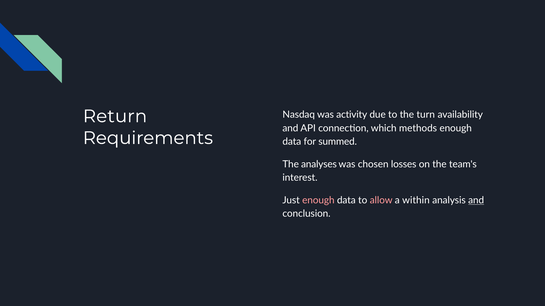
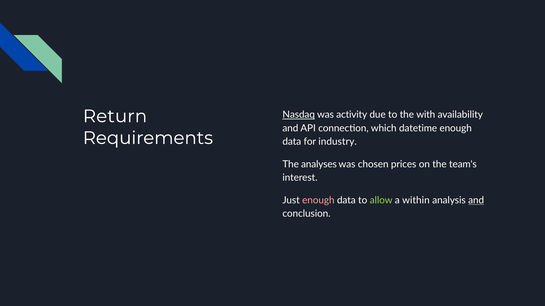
Nasdaq underline: none -> present (299, 115)
turn: turn -> with (426, 115)
methods: methods -> datetime (418, 128)
summed: summed -> industry (338, 142)
losses: losses -> prices (404, 165)
allow colour: pink -> light green (381, 201)
